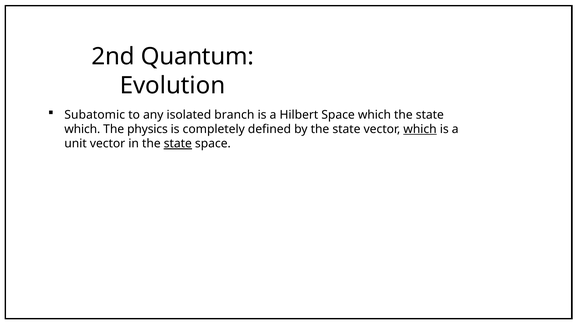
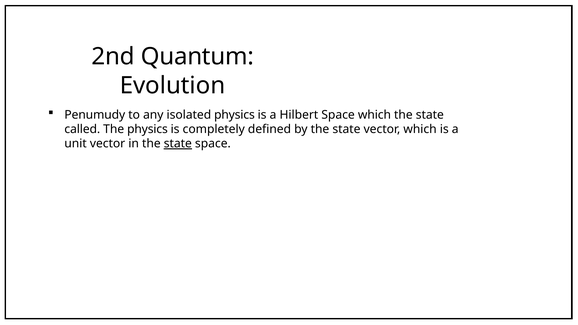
Subatomic: Subatomic -> Penumudy (95, 115)
isolated branch: branch -> physics (234, 115)
which: which -> called (82, 129)
which underline: present -> none (420, 129)
